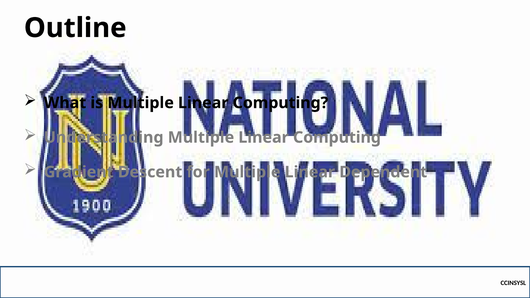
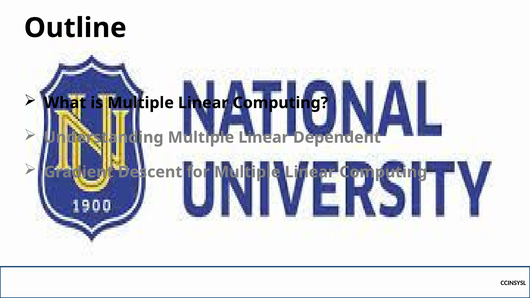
Understanding Multiple Linear Computing: Computing -> Dependent (337, 137)
for Multiple Linear Dependent: Dependent -> Computing (383, 172)
